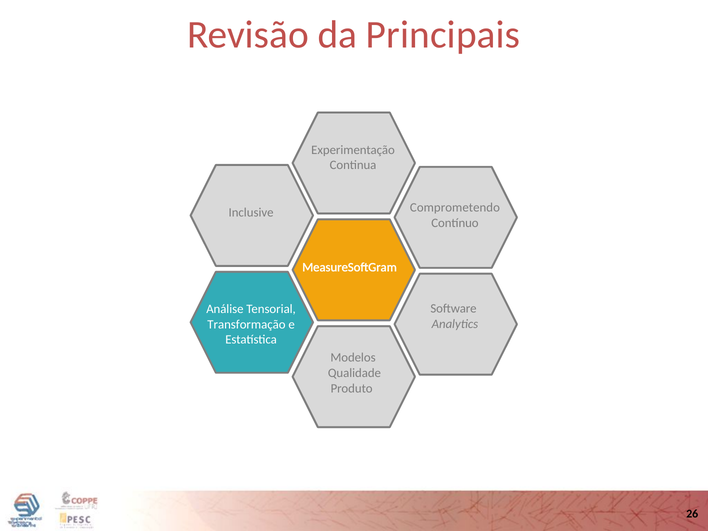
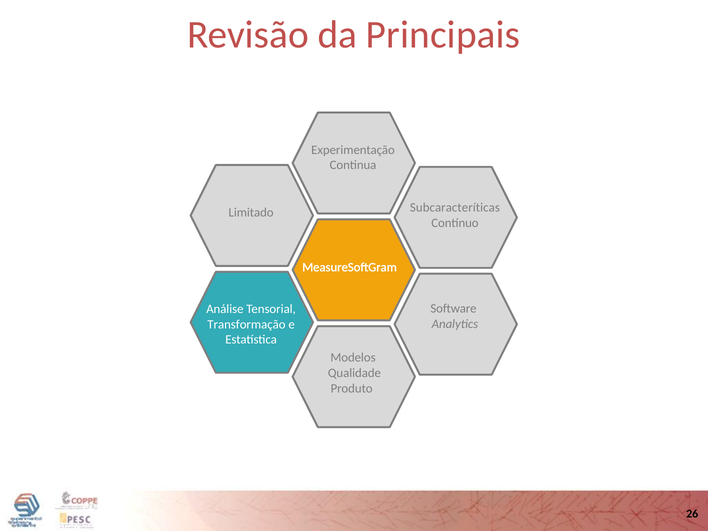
Comprometendo: Comprometendo -> Subcaracteríticas (455, 208)
Inclusive: Inclusive -> Limitado (251, 212)
